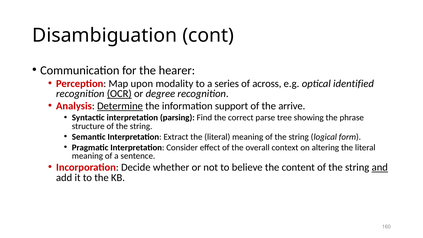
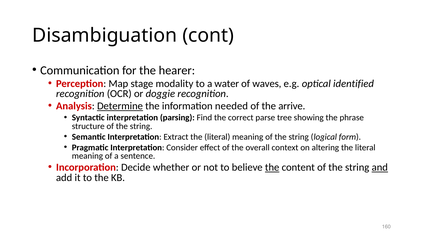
upon: upon -> stage (142, 84)
series: series -> water (227, 84)
across: across -> waves (267, 84)
OCR underline: present -> none (119, 94)
degree: degree -> doggie (160, 94)
support: support -> needed (231, 106)
the underline: none -> present (272, 167)
